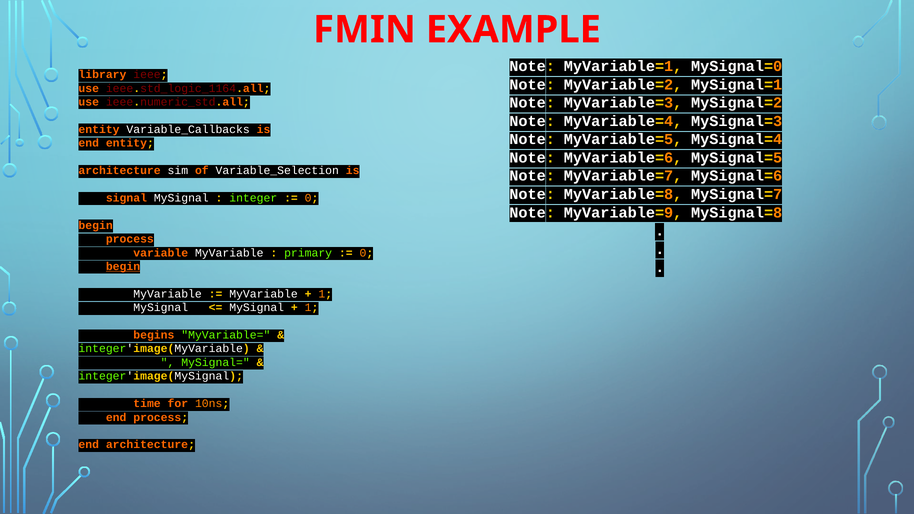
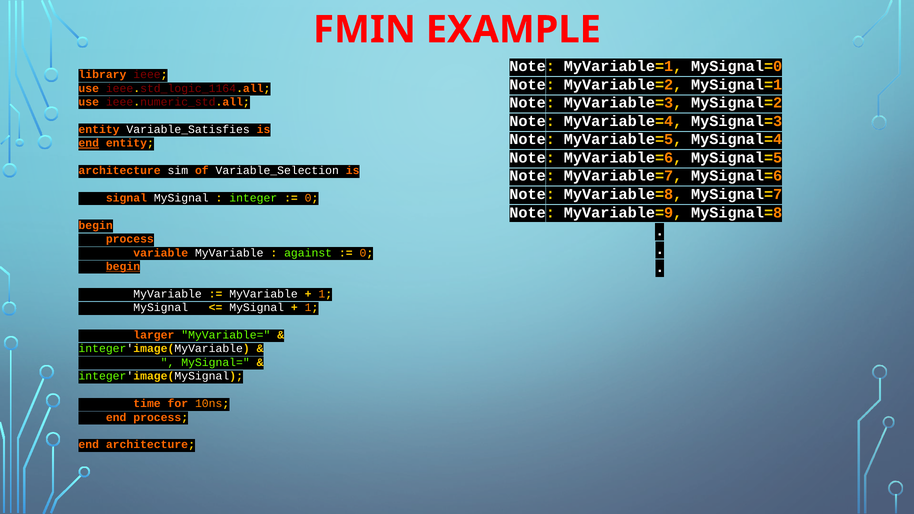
Variable_Callbacks: Variable_Callbacks -> Variable_Satisfies (188, 129)
end underline: none -> present (89, 143)
primary: primary -> against (308, 253)
begins: begins -> larger (154, 335)
